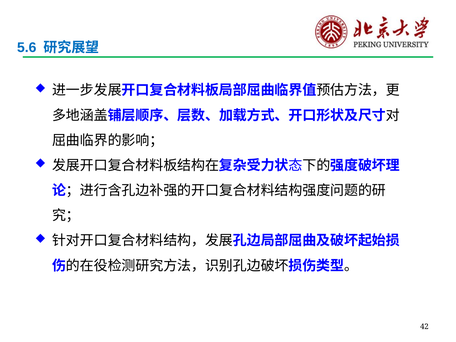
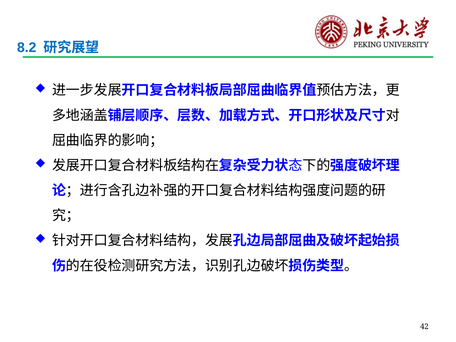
5.6: 5.6 -> 8.2 (27, 48)
